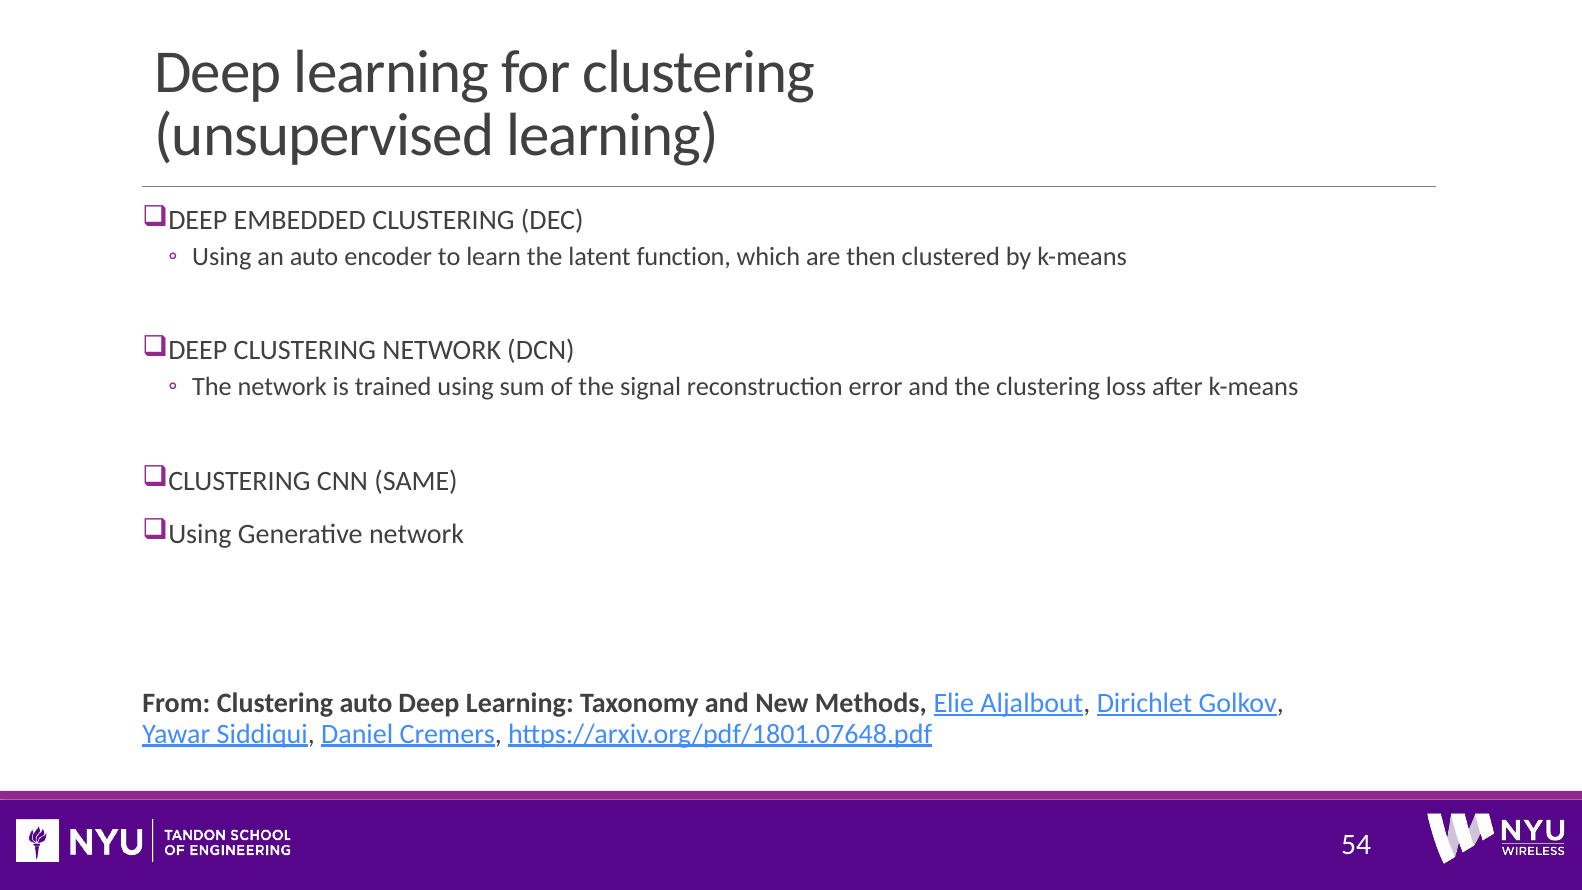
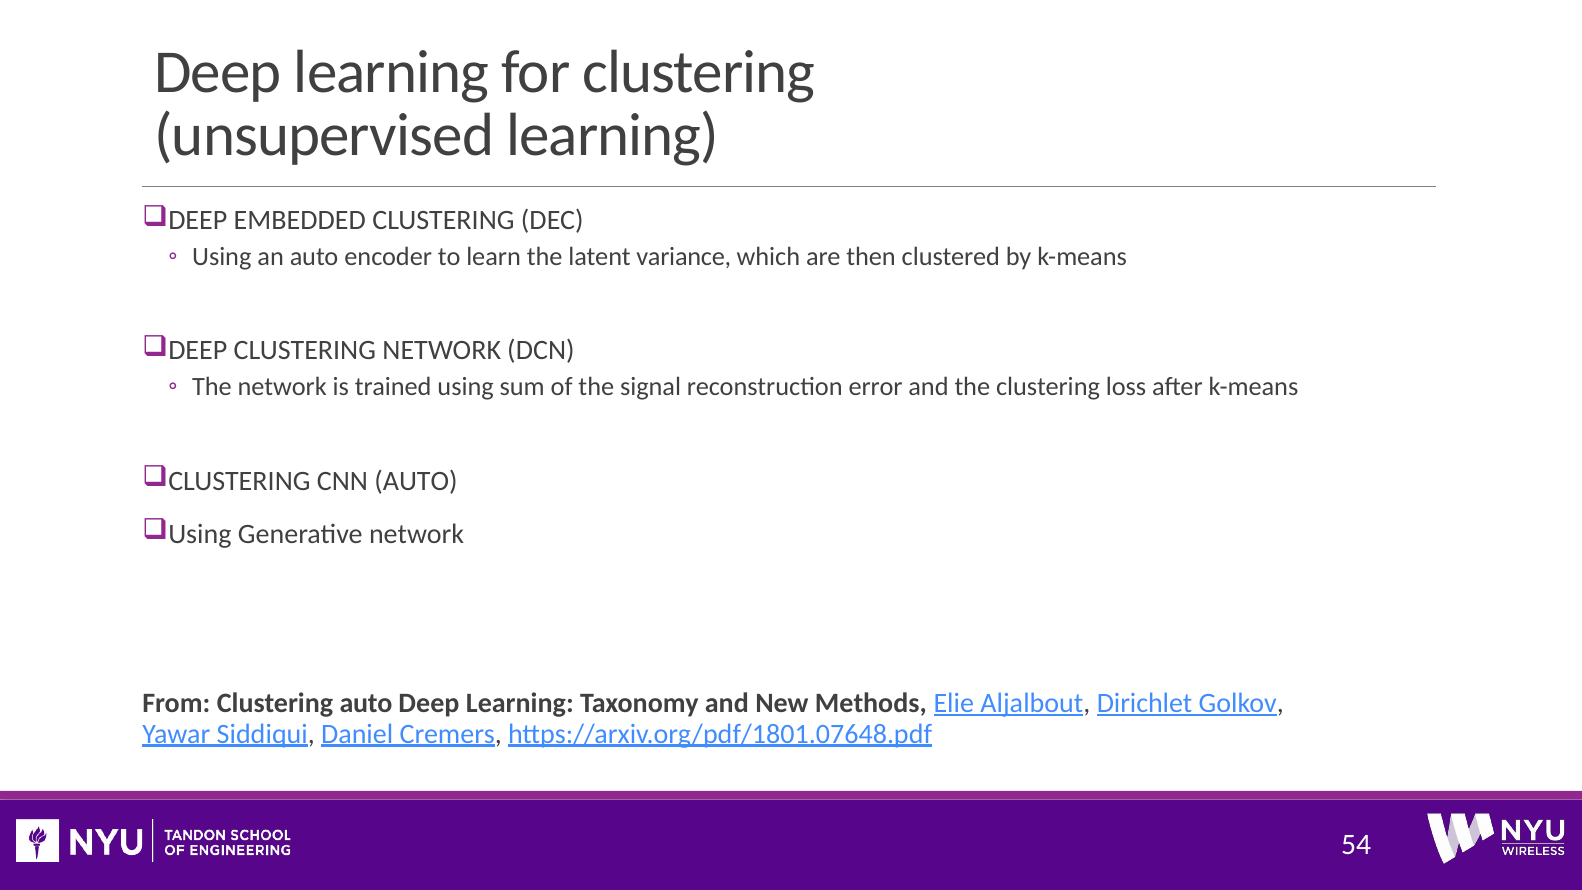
function: function -> variance (684, 257)
CNN SAME: SAME -> AUTO (416, 481)
